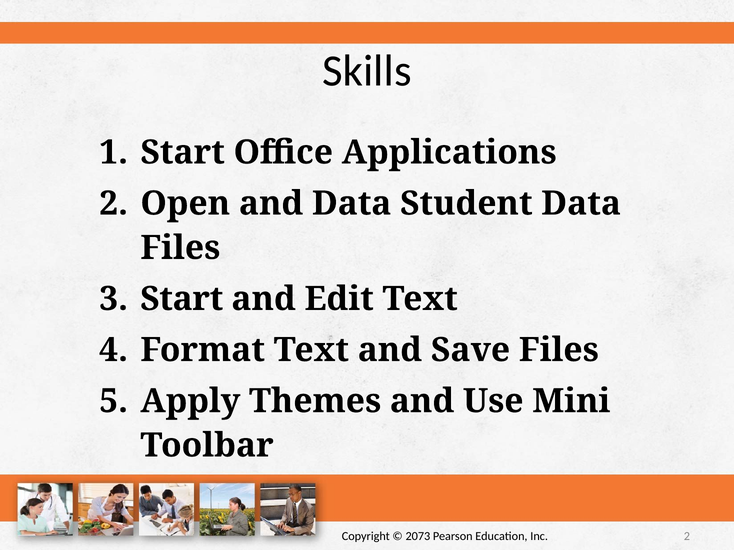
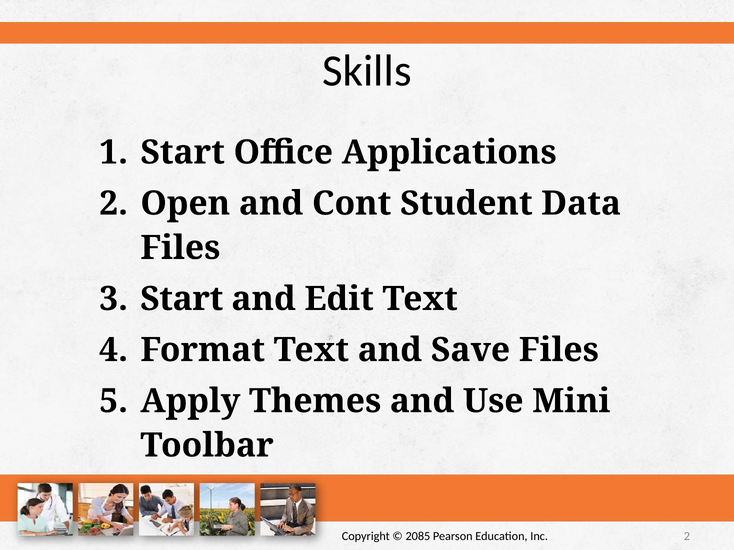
and Data: Data -> Cont (352, 204)
2073: 2073 -> 2085 (418, 537)
